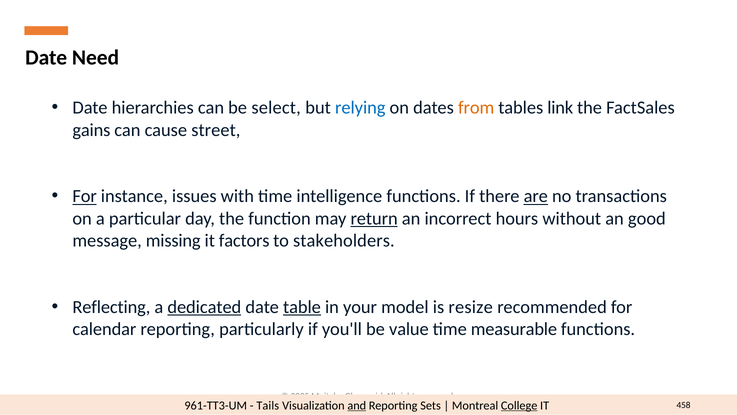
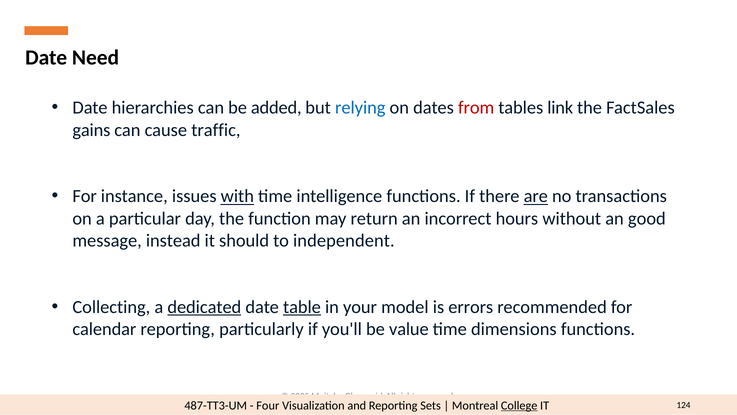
select: select -> added (276, 108)
from colour: orange -> red (476, 108)
street: street -> traffic (216, 130)
For underline: present -> none (85, 196)
with underline: none -> present (237, 196)
return underline: present -> none (374, 218)
missing: missing -> instead (173, 240)
factors: factors -> should (244, 240)
stakeholders: stakeholders -> independent (344, 240)
Reflecting: Reflecting -> Collecting (111, 307)
resize: resize -> errors (471, 307)
measurable: measurable -> dimensions (514, 329)
961-TT3-UM: 961-TT3-UM -> 487-TT3-UM (216, 405)
Tails: Tails -> Four (268, 405)
and underline: present -> none (357, 405)
458: 458 -> 124 (683, 405)
